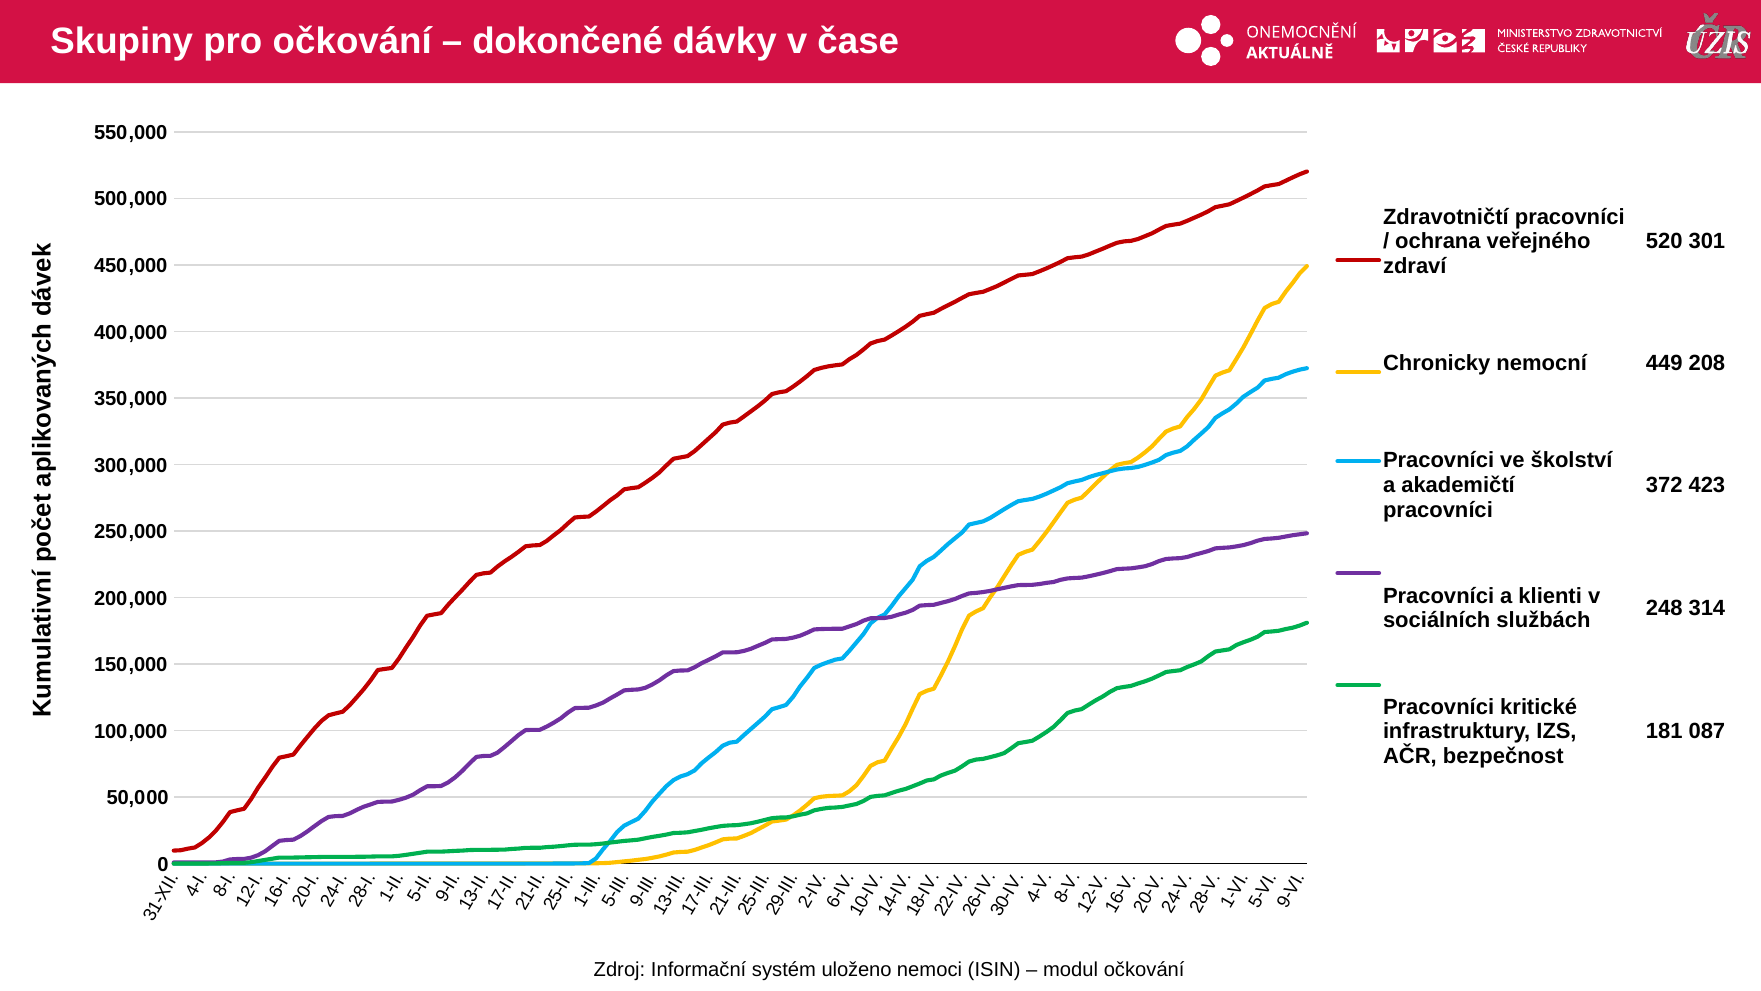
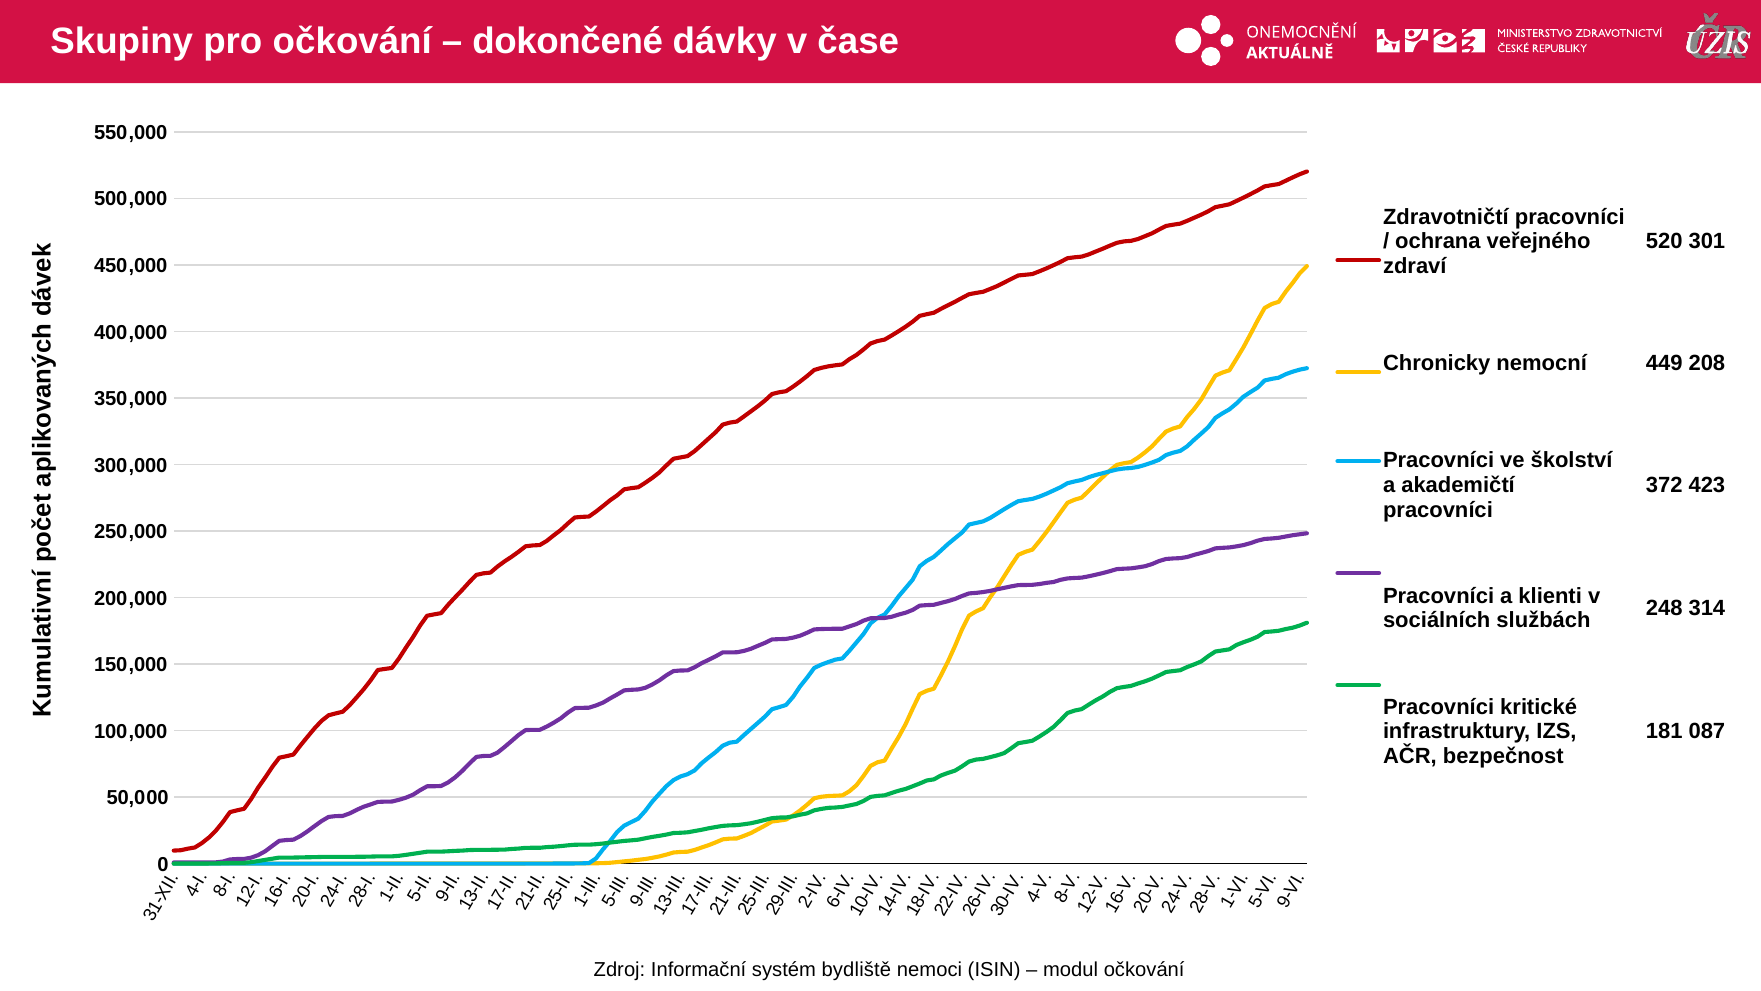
uloženo: uloženo -> bydliště (856, 970)
